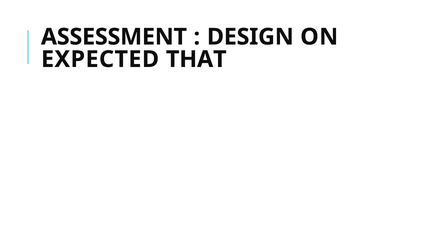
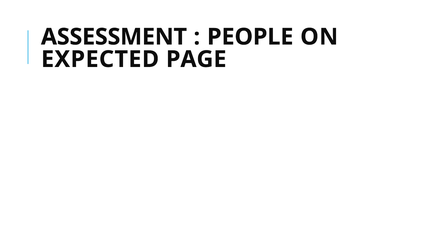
DESIGN: DESIGN -> PEOPLE (250, 37)
THAT: THAT -> PAGE (196, 59)
